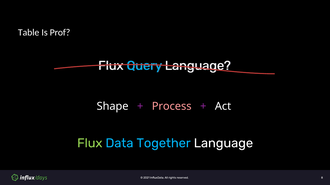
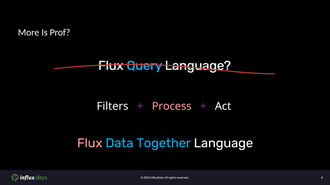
Table: Table -> More (29, 32)
Shape: Shape -> Filters (113, 107)
Flux colour: light green -> pink (90, 144)
